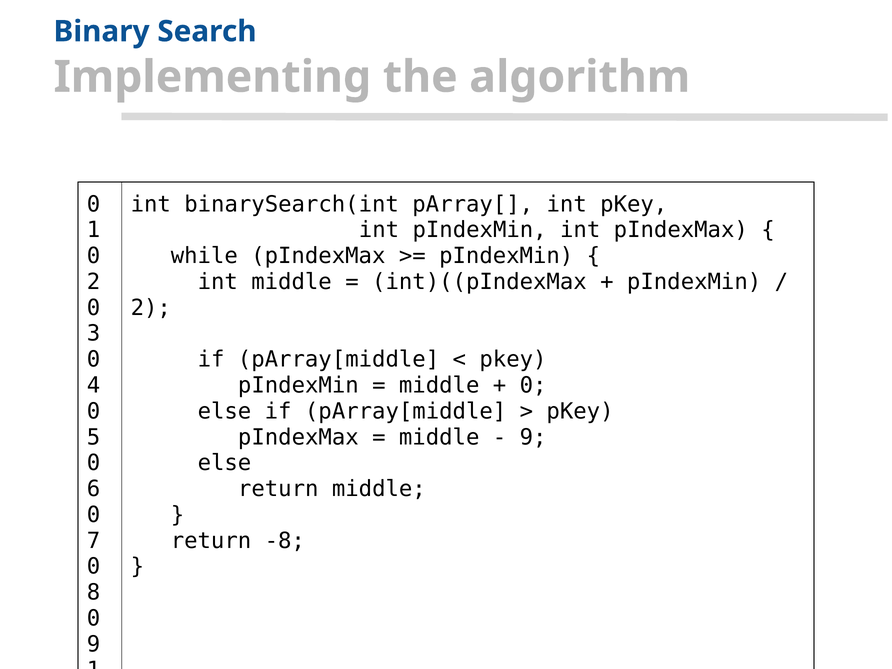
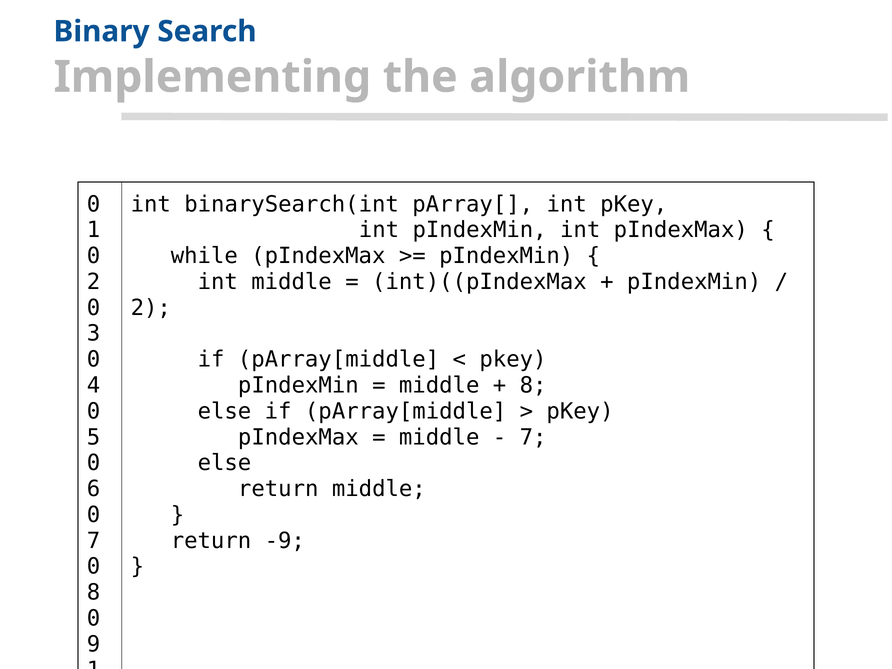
0: 0 -> 8 (533, 385)
9: 9 -> 7 (533, 437)
-8: -8 -> -9 (285, 541)
